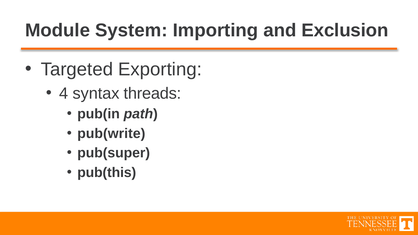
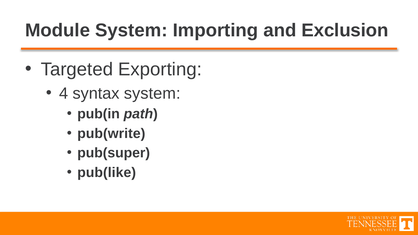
syntax threads: threads -> system (152, 93)
pub(this: pub(this -> pub(like (107, 173)
